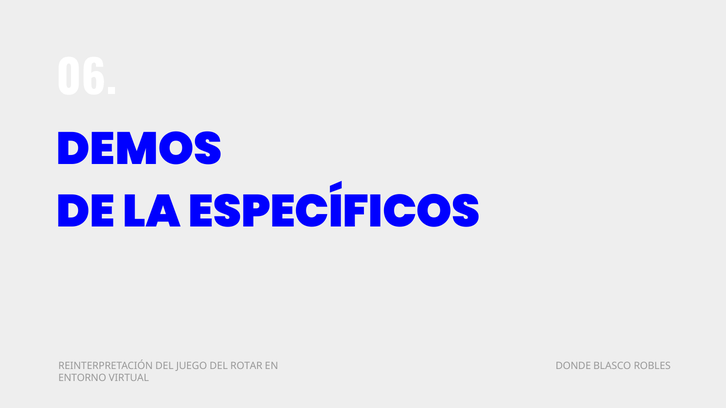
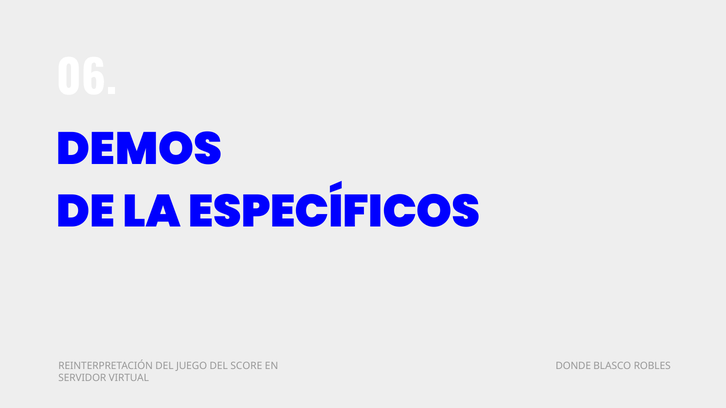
ROTAR: ROTAR -> SCORE (246, 366)
ENTORNO: ENTORNO -> SERVIDOR (82, 378)
